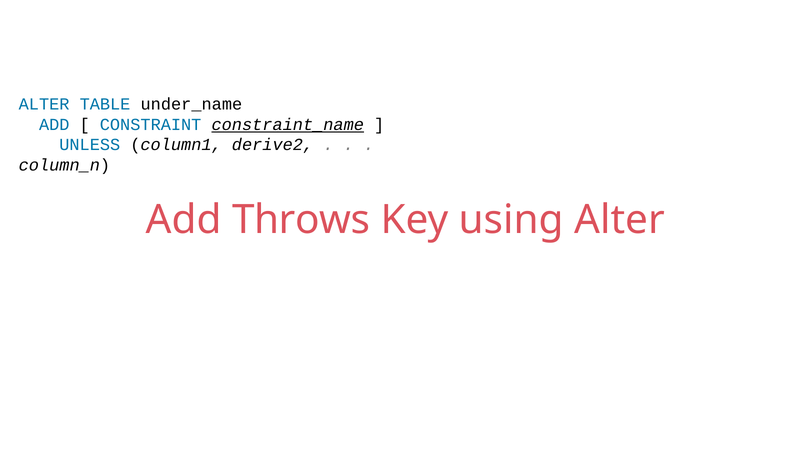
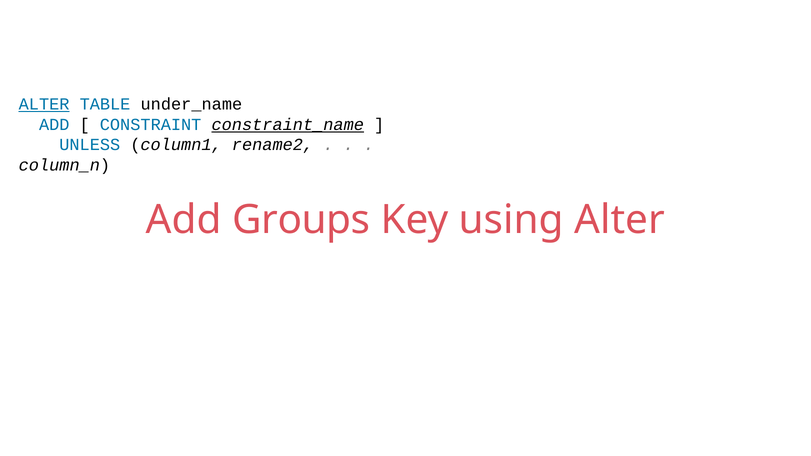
ALTER underline: none -> present (44, 104)
derive2: derive2 -> rename2 (273, 145)
Throws: Throws -> Groups (301, 220)
